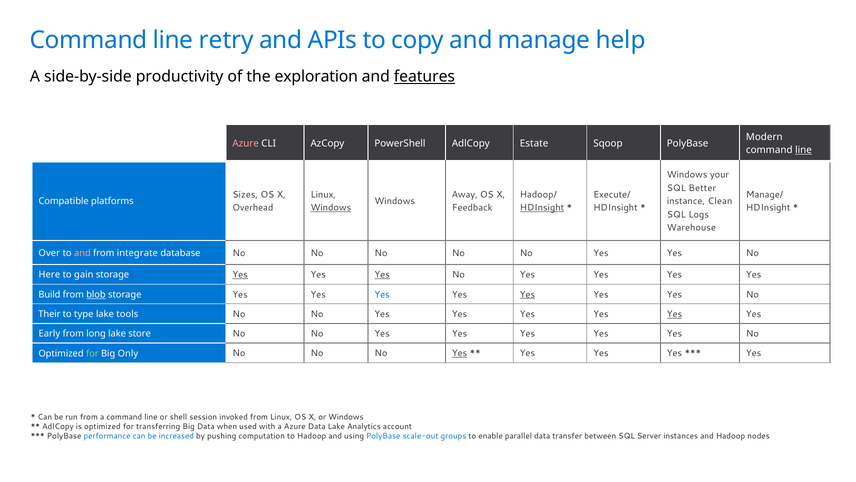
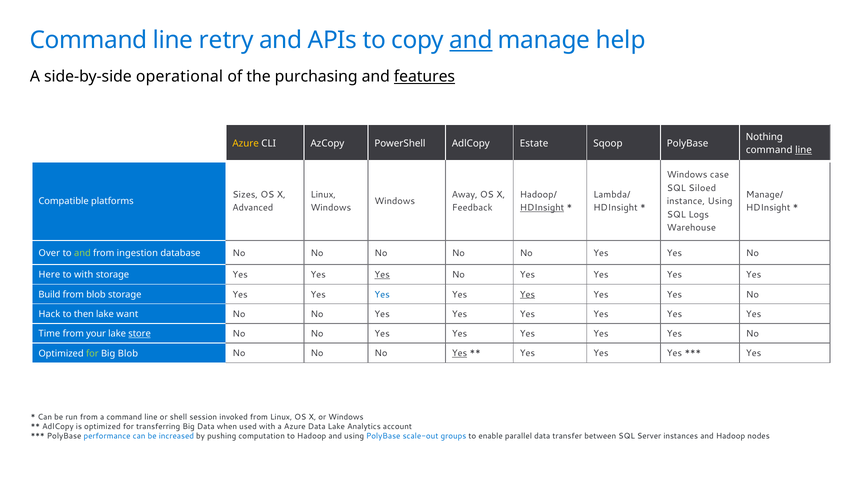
and underline: none -> present (471, 40)
productivity: productivity -> operational (179, 77)
exploration: exploration -> purchasing (316, 77)
Modern: Modern -> Nothing (764, 137)
Azure colour: pink -> yellow (246, 143)
your: your -> case (719, 175)
Better: Better -> Siloed (702, 188)
Execute/: Execute/ -> Lambda/ (612, 194)
instance Clean: Clean -> Using (720, 201)
Overhead: Overhead -> Advanced (253, 208)
Windows underline: present -> none (331, 208)
and colour: pink -> light green (82, 253)
integrate: integrate -> ingestion (137, 253)
to gain: gain -> with (84, 275)
Yes underline: present -> none (240, 275)
blob underline: present -> none (96, 294)
Their: Their -> Hack (49, 314)
type: type -> then (84, 314)
tools: tools -> want (127, 314)
Yes underline: present -> none (674, 314)
Early: Early -> Time (49, 333)
long: long -> your (96, 333)
store underline: none -> present (140, 333)
Big Only: Only -> Blob (128, 353)
